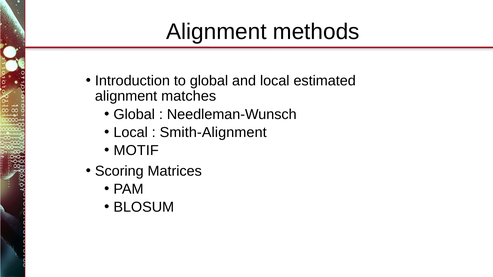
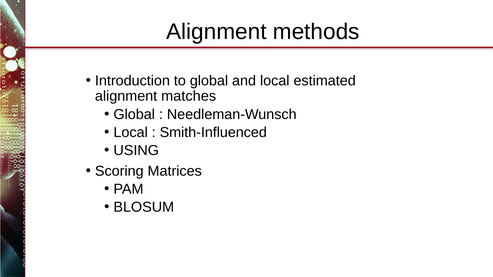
Smith-Alignment: Smith-Alignment -> Smith-Influenced (213, 132)
MOTIF: MOTIF -> USING (136, 151)
